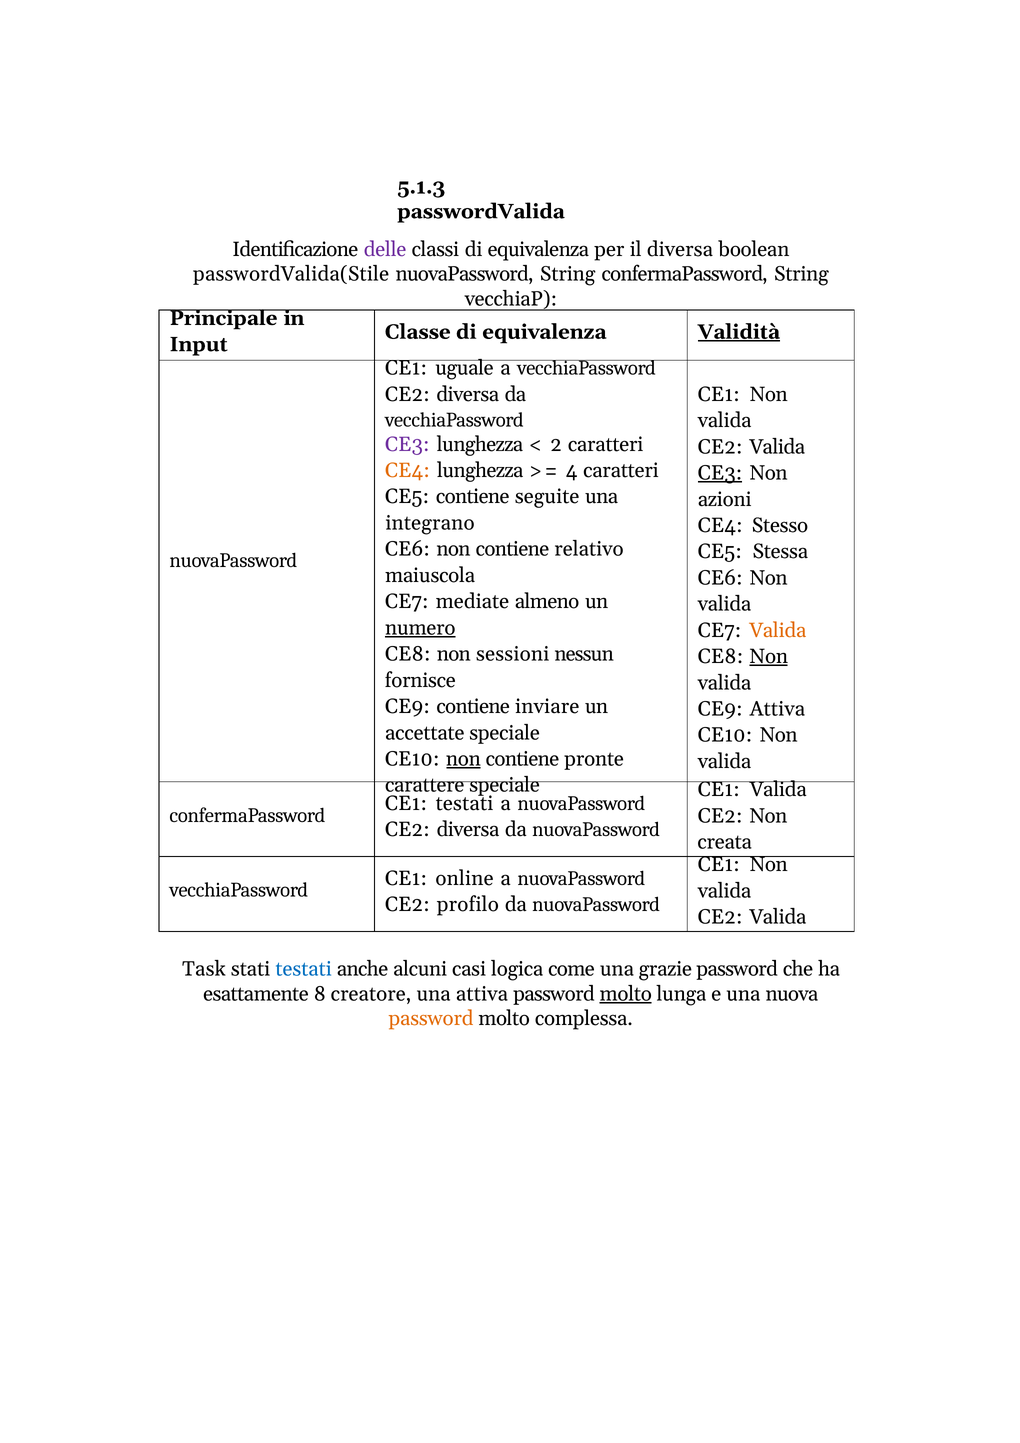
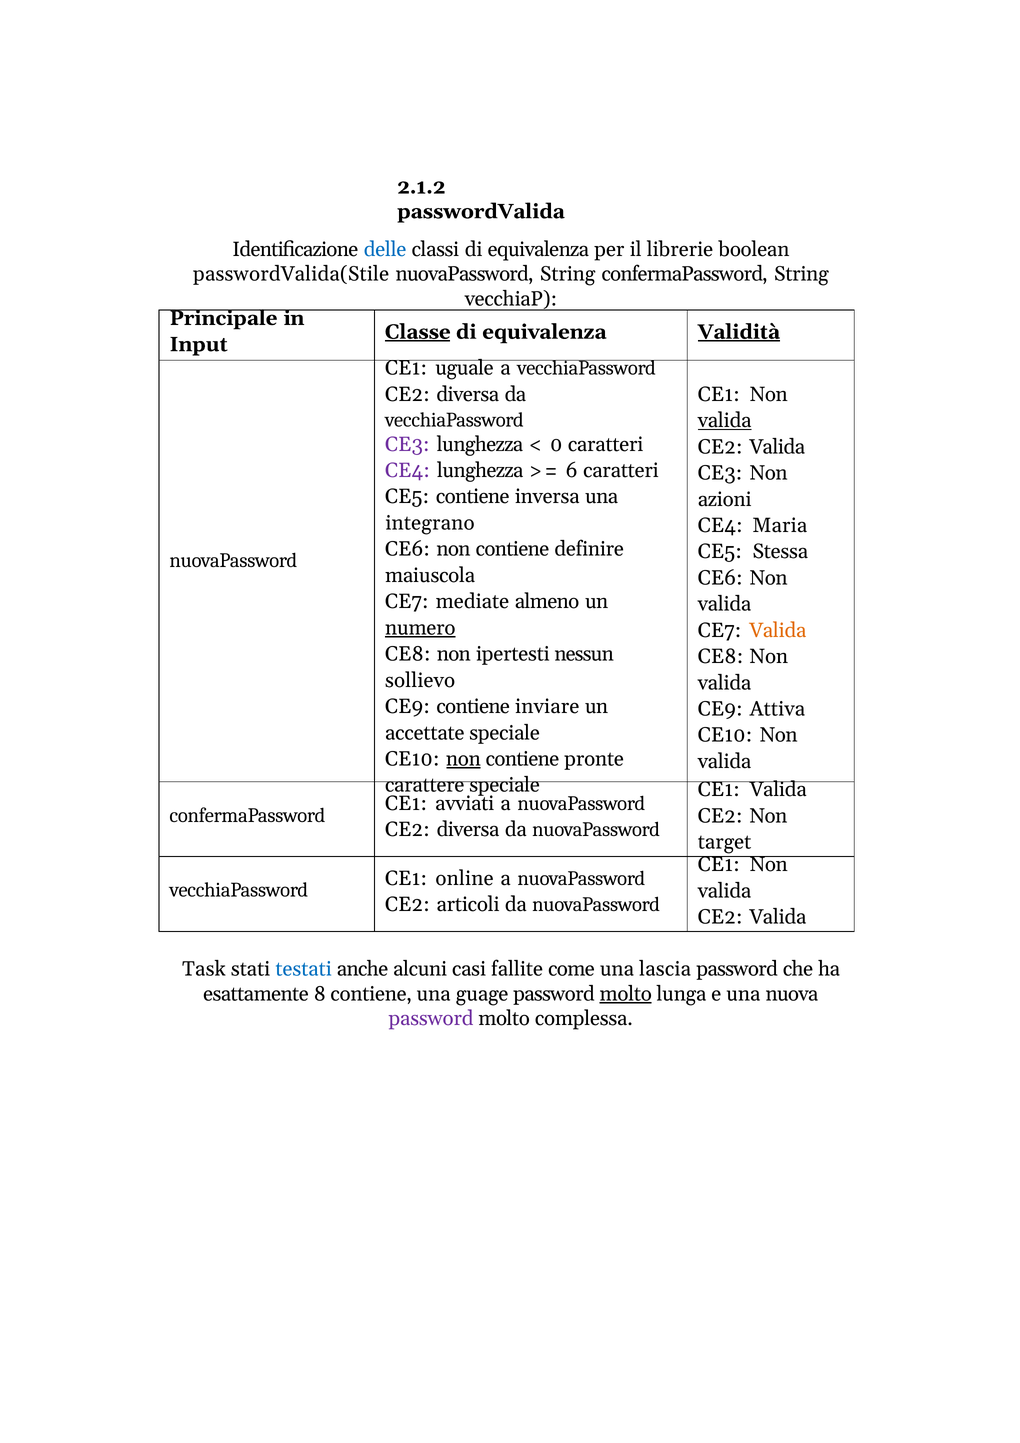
5.1.3: 5.1.3 -> 2.1.2 (421, 187)
delle colour: purple -> blue (385, 249)
il diversa: diversa -> librerie (680, 249)
Classe underline: none -> present (418, 332)
valida underline: none -> present (725, 421)
2: 2 -> 0 (556, 444)
CE4 colour: orange -> purple (407, 471)
4: 4 -> 6 (572, 471)
CE3 underline: present -> none (720, 473)
seguite: seguite -> inversa (547, 497)
Stesso: Stesso -> Maria (780, 526)
relativo: relativo -> definire (589, 549)
sessioni: sessioni -> ipertesti (513, 654)
Non underline: present -> none (769, 657)
fornisce: fornisce -> sollievo (420, 680)
CE1 testati: testati -> avviati (465, 804)
creata: creata -> target (725, 842)
profilo: profilo -> articoli (468, 905)
logica: logica -> fallite (517, 969)
grazie: grazie -> lascia (665, 969)
8 creatore: creatore -> contiene (371, 994)
una attiva: attiva -> guage (482, 994)
password colour: orange -> purple (431, 1019)
